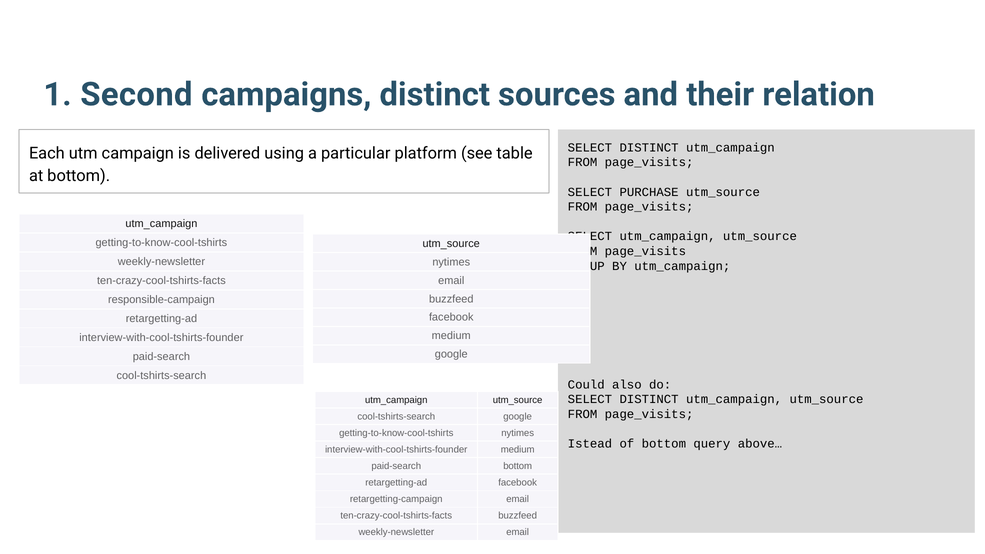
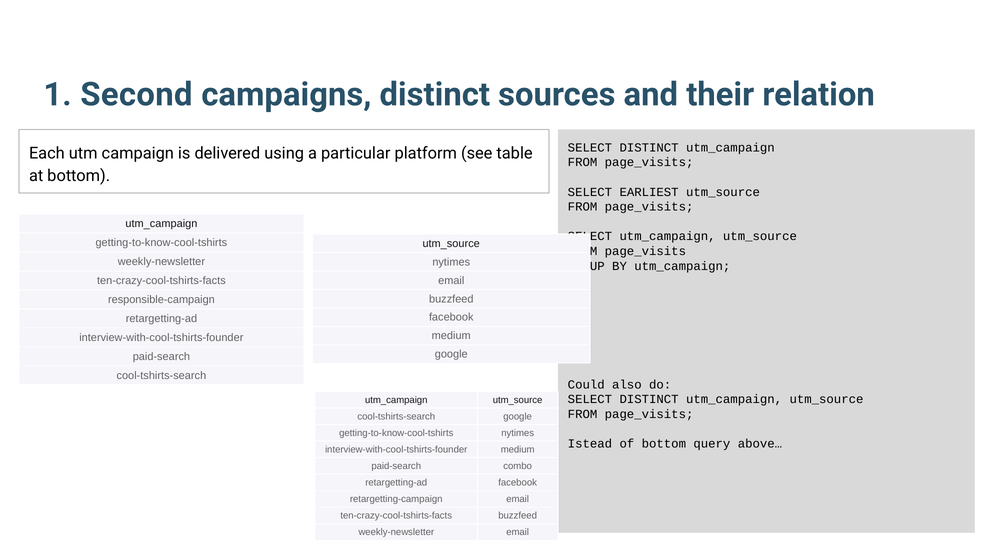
PURCHASE: PURCHASE -> EARLIEST (649, 192)
paid-search bottom: bottom -> combo (518, 466)
